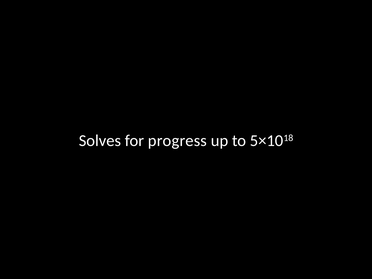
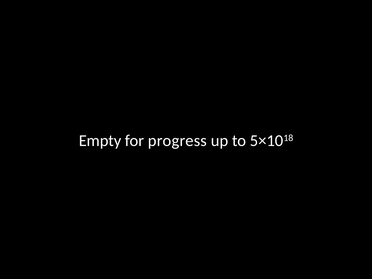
Solves: Solves -> Empty (100, 141)
